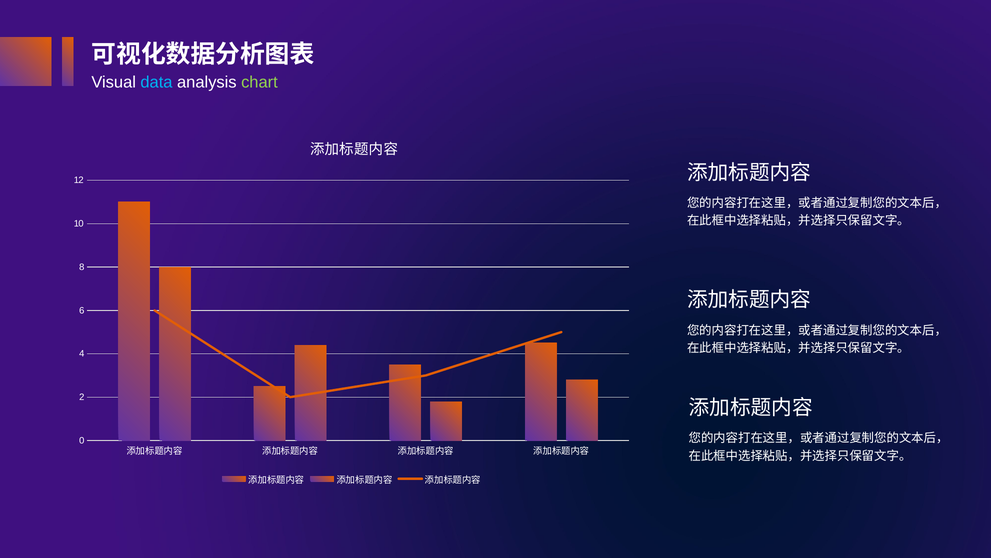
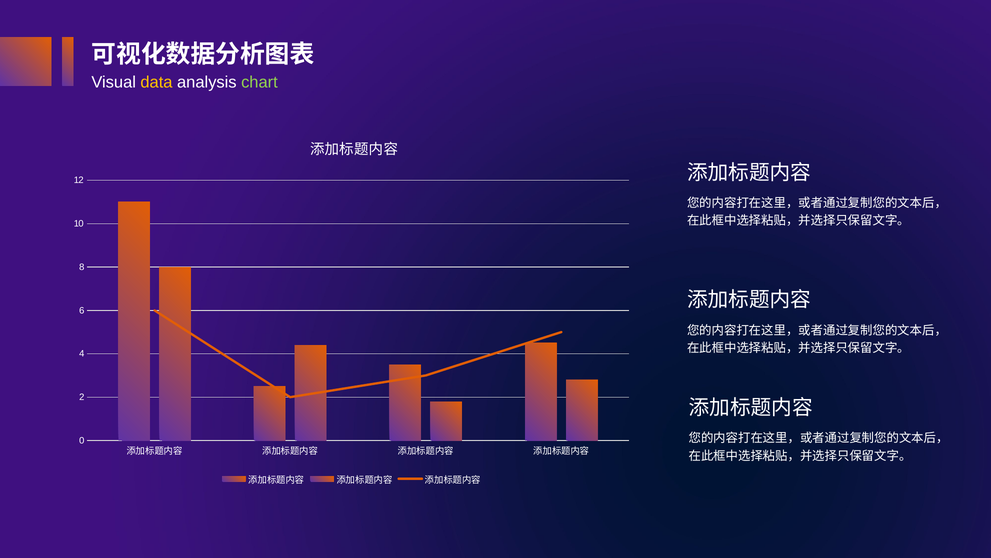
data colour: light blue -> yellow (156, 82)
